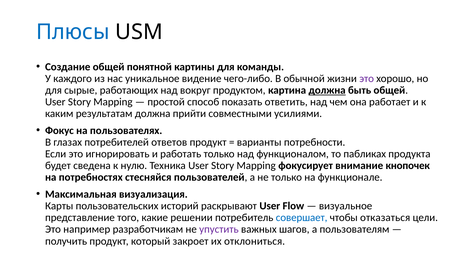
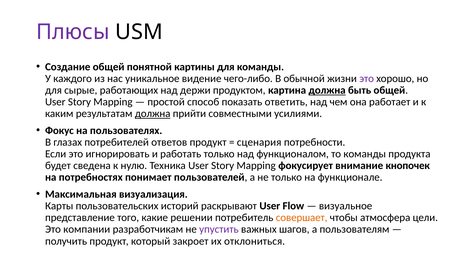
Плюсы colour: blue -> purple (73, 32)
вокруг: вокруг -> держи (195, 90)
должна underline: none -> present (153, 114)
варианты: варианты -> сценария (259, 142)
то пабликах: пабликах -> команды (365, 154)
стесняйся: стесняйся -> понимает (148, 178)
совершает colour: blue -> orange (302, 218)
отказаться: отказаться -> атмосфера (385, 218)
например: например -> компании (87, 229)
